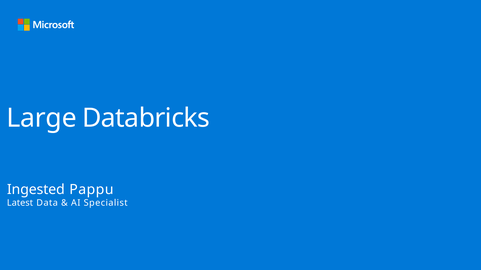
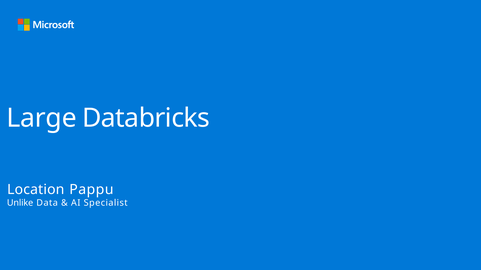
Ingested: Ingested -> Location (36, 190)
Latest: Latest -> Unlike (20, 203)
